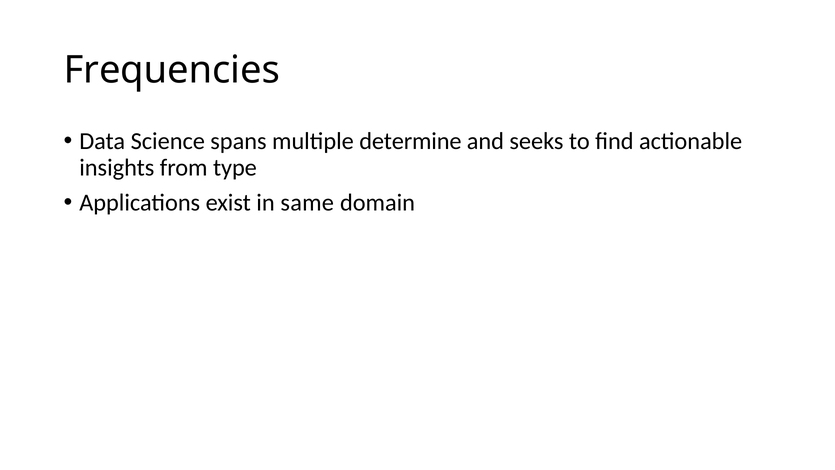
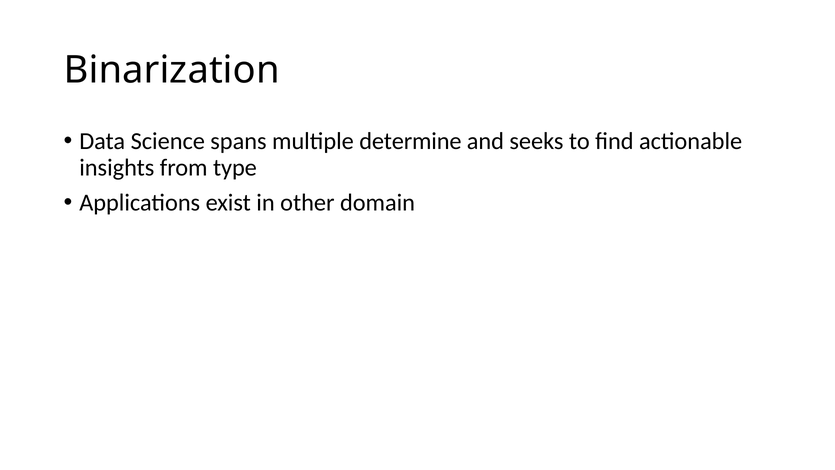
Frequencies: Frequencies -> Binarization (172, 70)
same: same -> other (307, 202)
